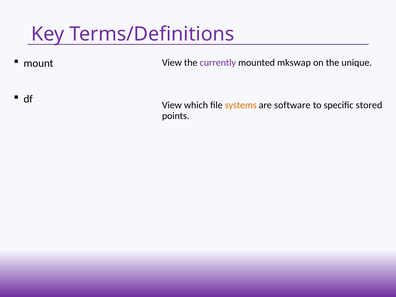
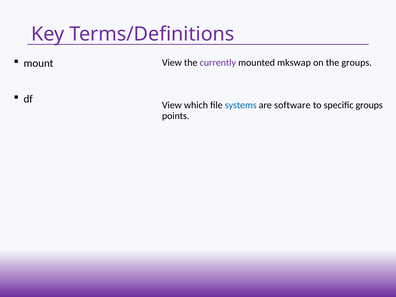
the unique: unique -> groups (357, 63)
systems colour: orange -> blue (241, 105)
specific stored: stored -> groups (369, 105)
